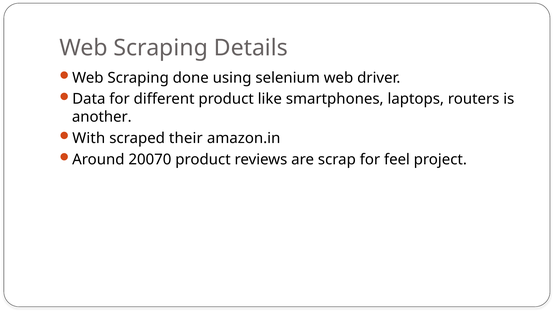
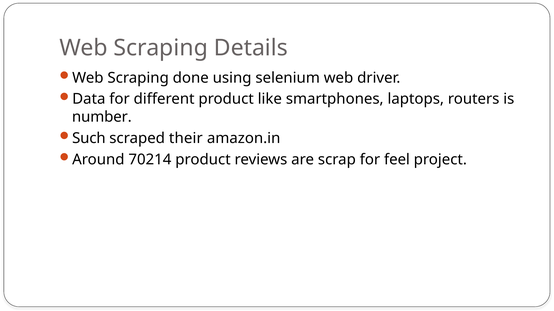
another: another -> number (102, 117)
With: With -> Such (89, 139)
20070: 20070 -> 70214 (150, 160)
